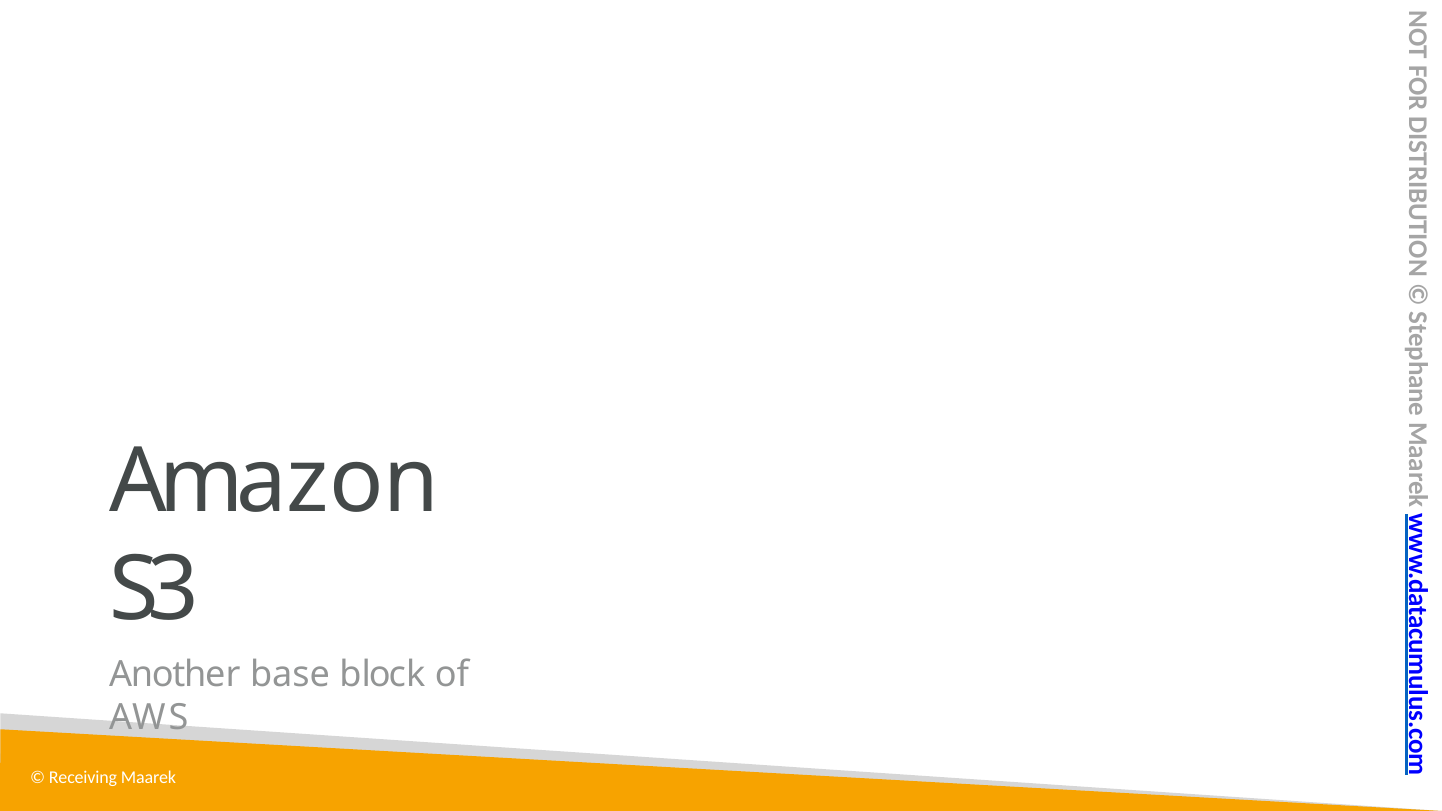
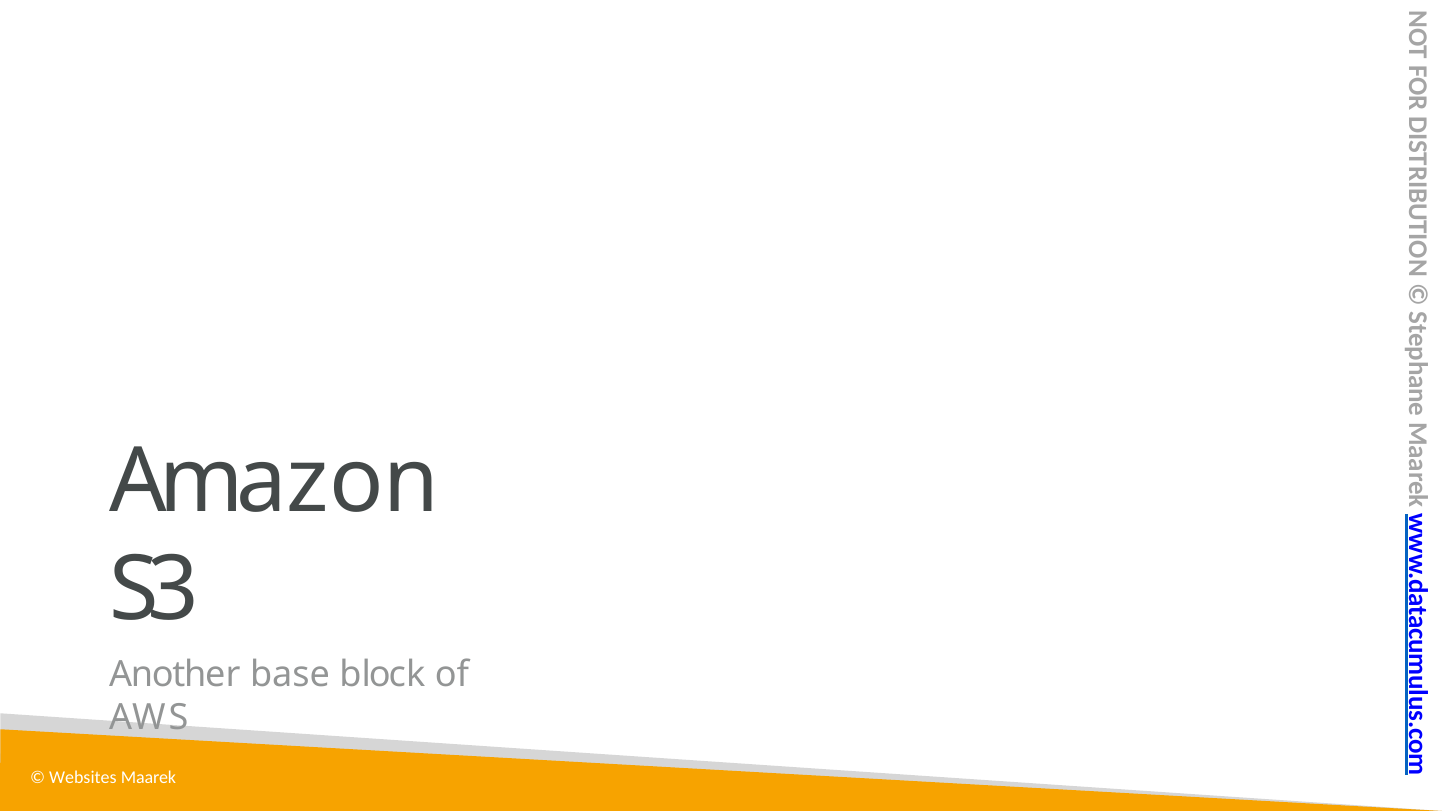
Receiving: Receiving -> Websites (83, 778)
